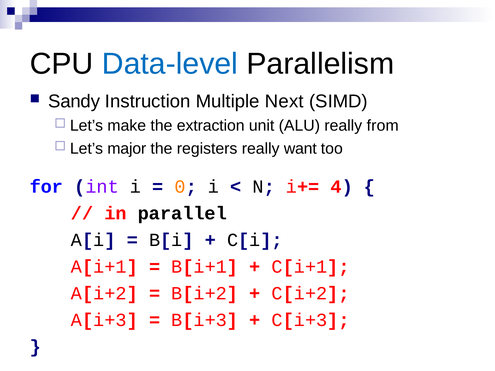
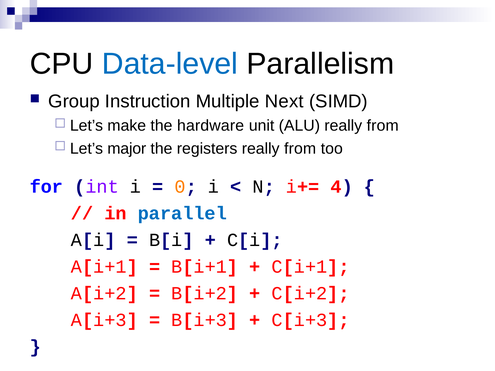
Sandy: Sandy -> Group (74, 102)
extraction: extraction -> hardware (211, 126)
registers really want: want -> from (300, 149)
parallel colour: black -> blue (182, 213)
